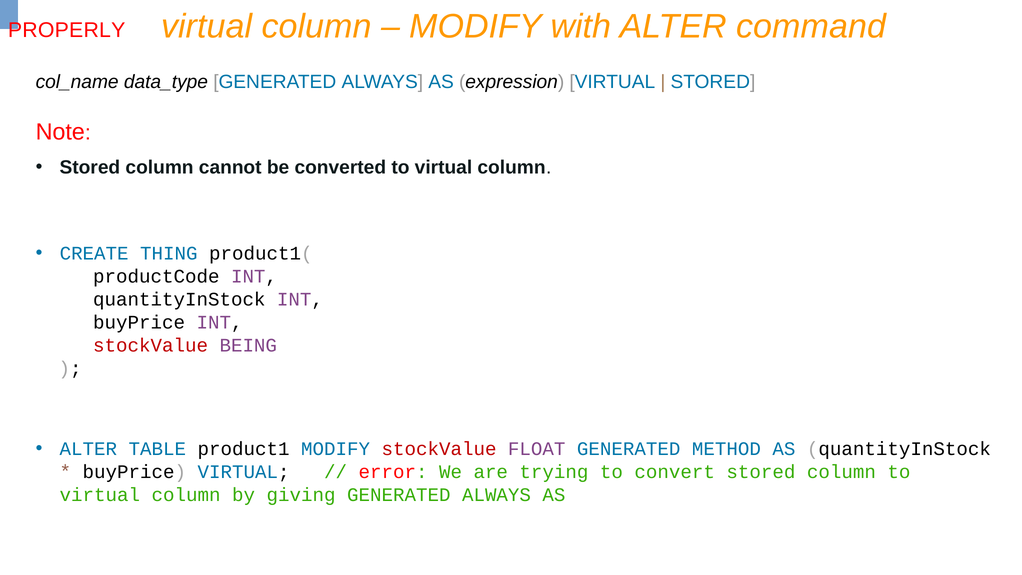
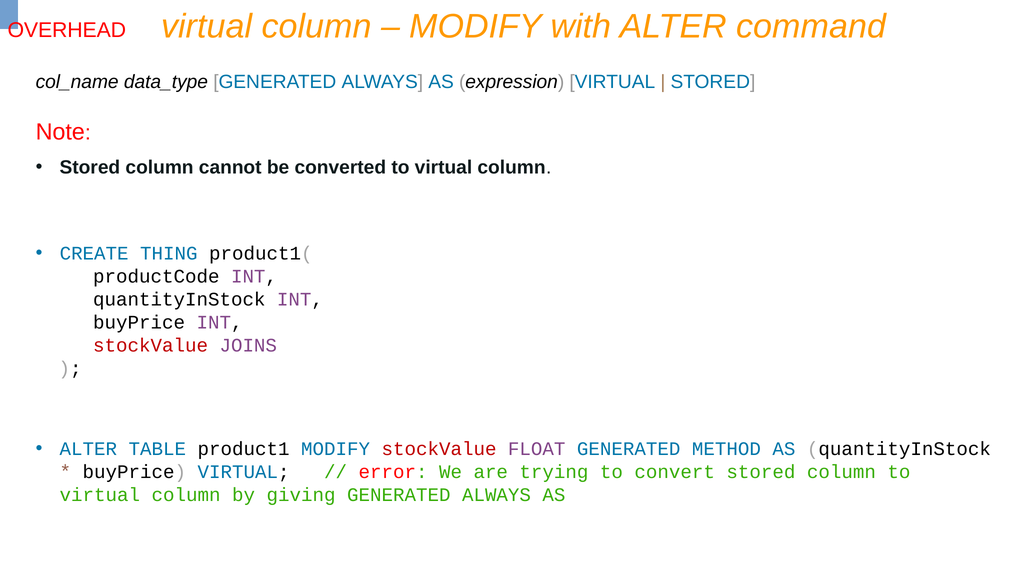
PROPERLY: PROPERLY -> OVERHEAD (67, 30)
BEING: BEING -> JOINS (248, 346)
